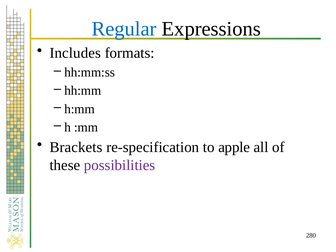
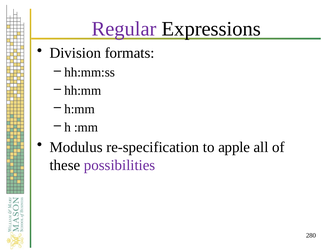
Regular colour: blue -> purple (124, 29)
Includes: Includes -> Division (75, 53)
Brackets: Brackets -> Modulus (76, 147)
